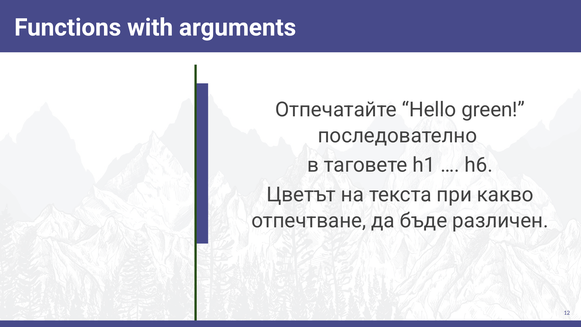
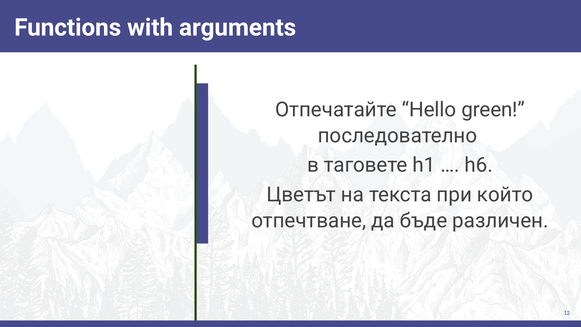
какво: какво -> който (505, 195)
